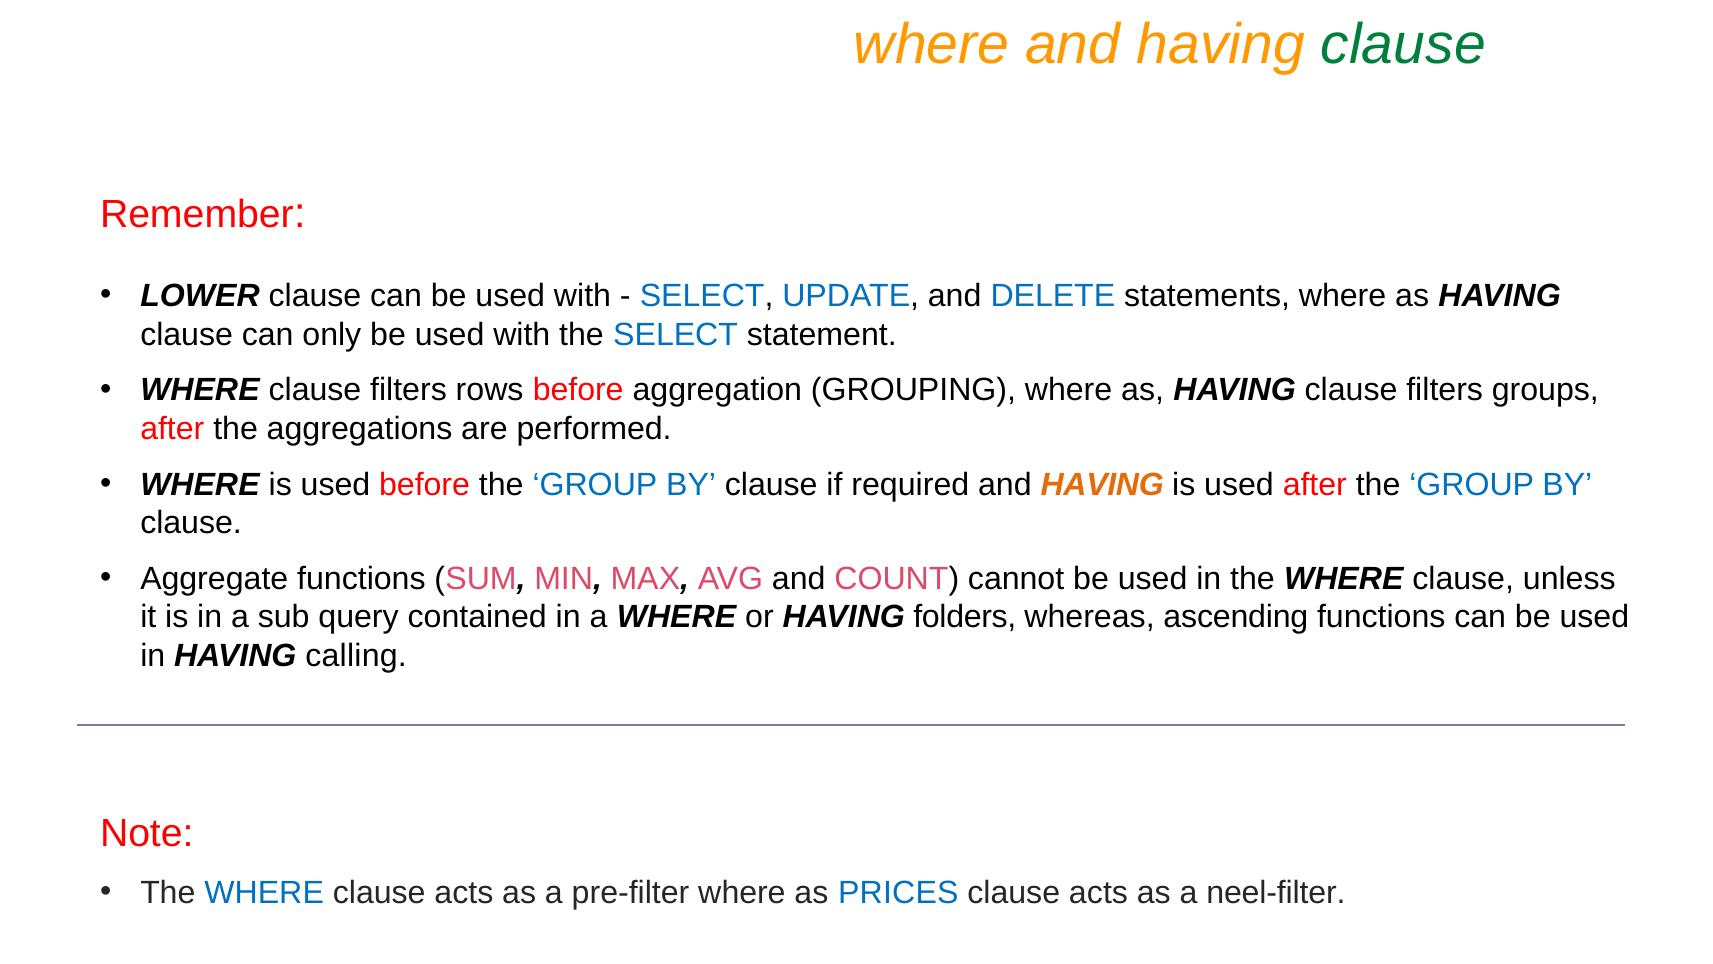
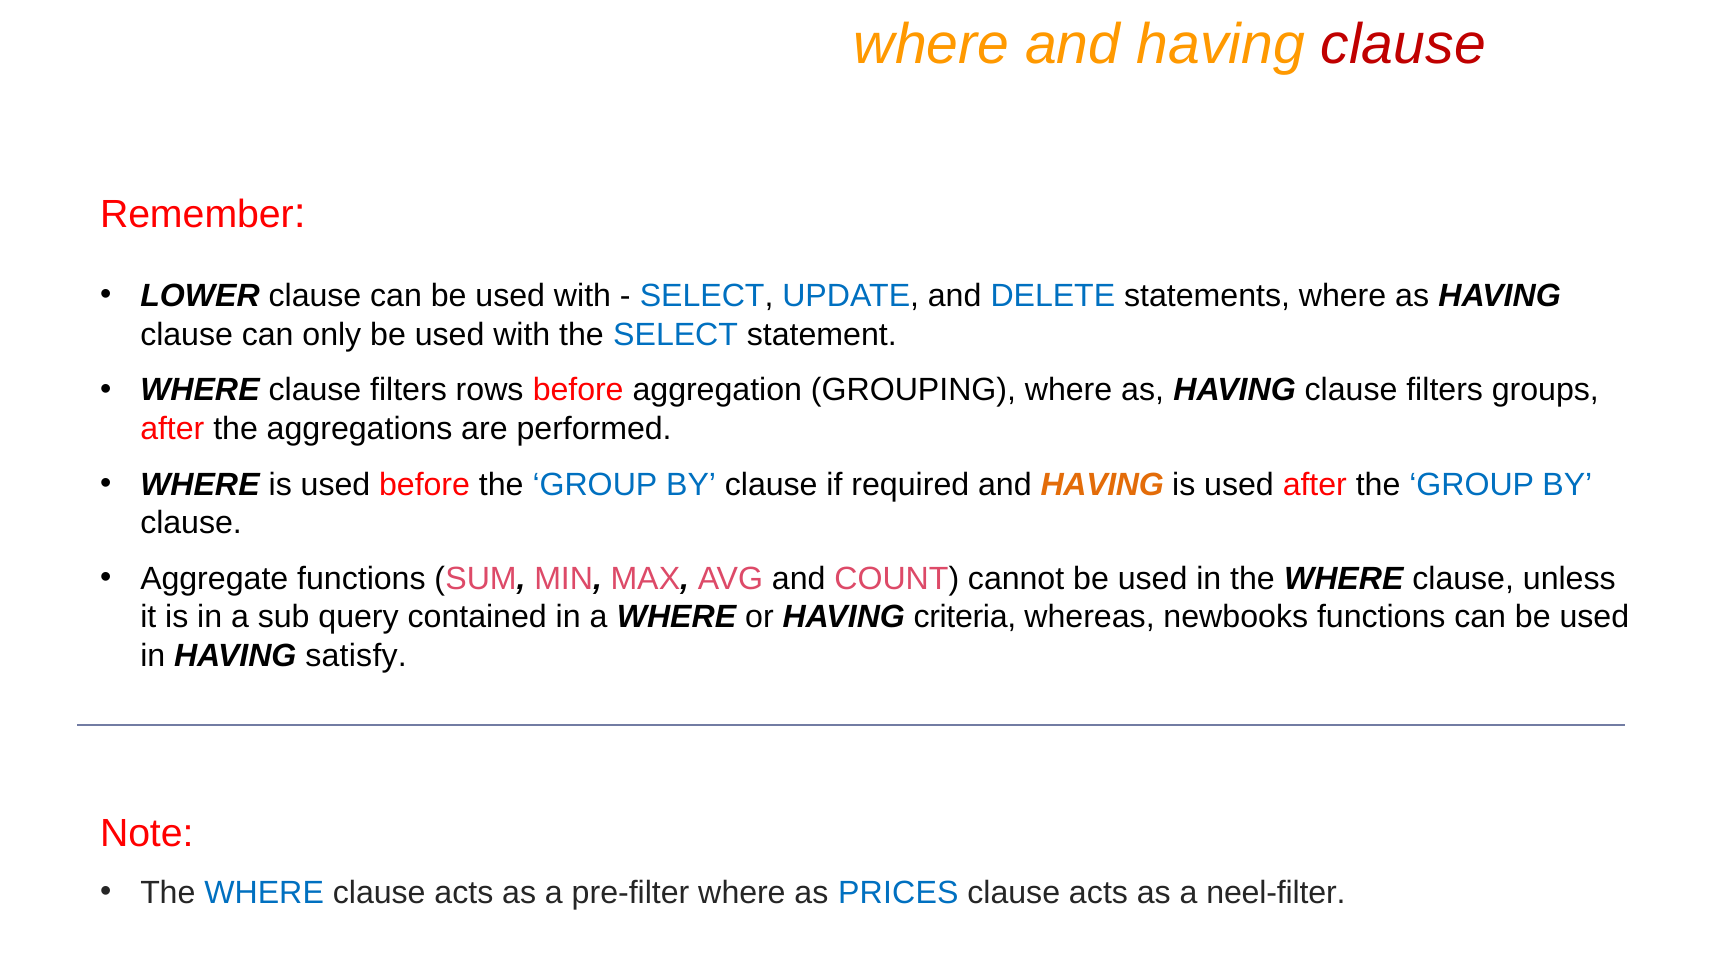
clause colour: green -> red (1403, 45)
folders: folders -> criteria (965, 617)
ascending: ascending -> newbooks (1236, 617)
calling: calling -> satisfy (356, 656)
